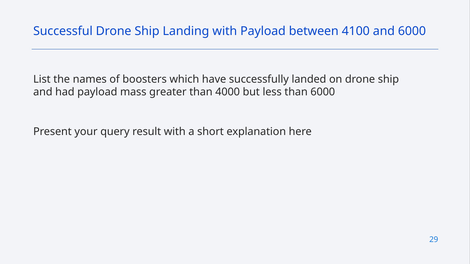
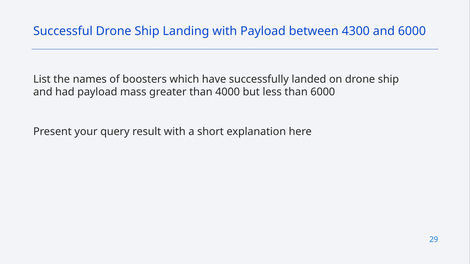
4100: 4100 -> 4300 (356, 31)
